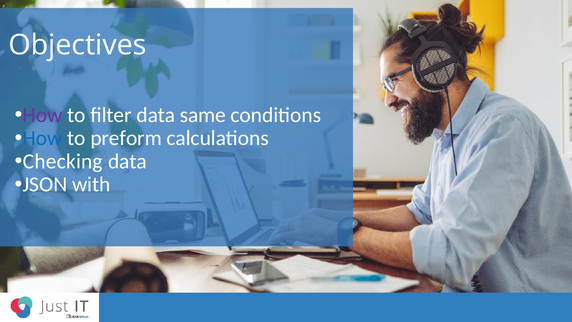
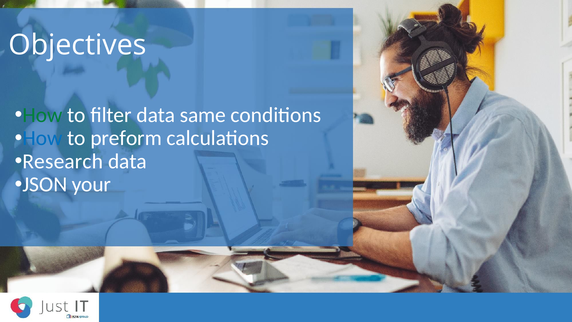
How colour: purple -> green (42, 115)
Checking: Checking -> Research (63, 161)
with: with -> your (91, 184)
